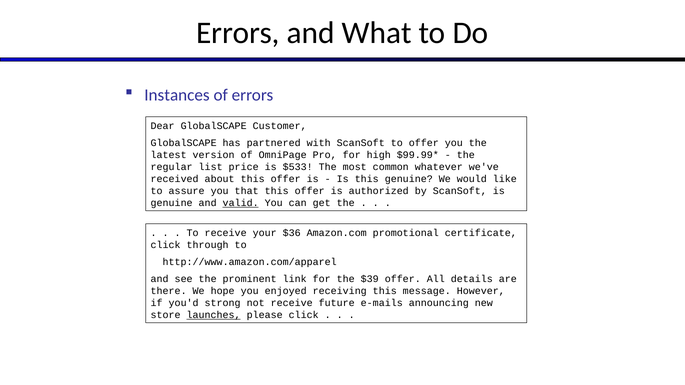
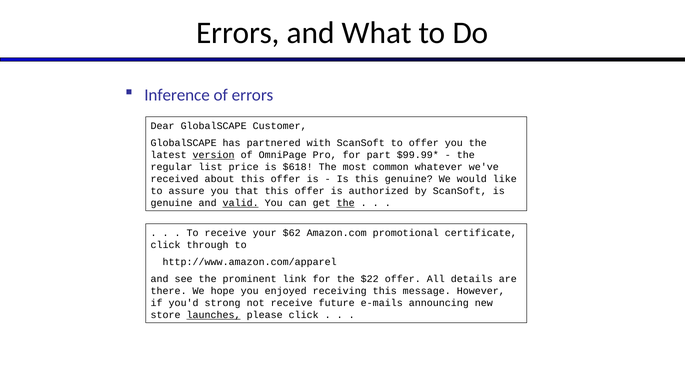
Instances: Instances -> Inference (177, 95)
version underline: none -> present (214, 155)
high: high -> part (379, 155)
$533: $533 -> $618 (298, 167)
the underline: none -> present (346, 203)
$36: $36 -> $62 (292, 233)
$39: $39 -> $22 (370, 279)
